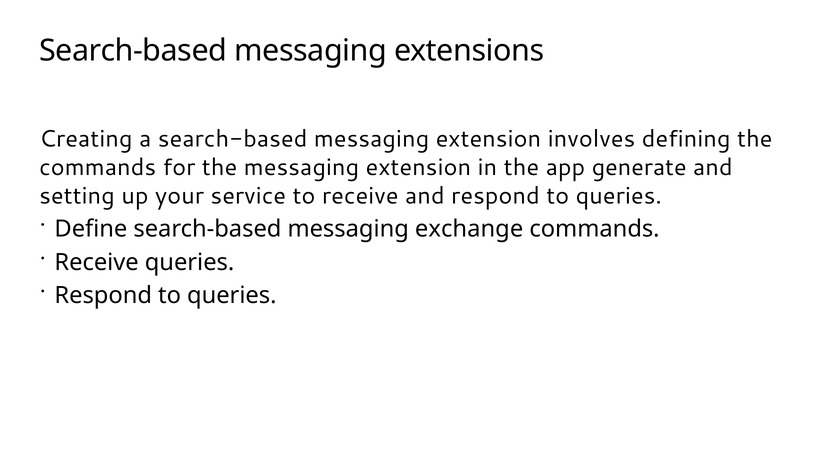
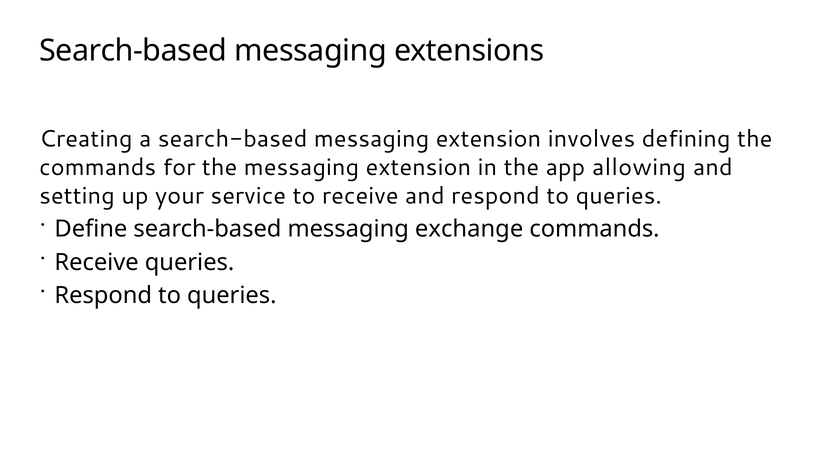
generate: generate -> allowing (639, 167)
